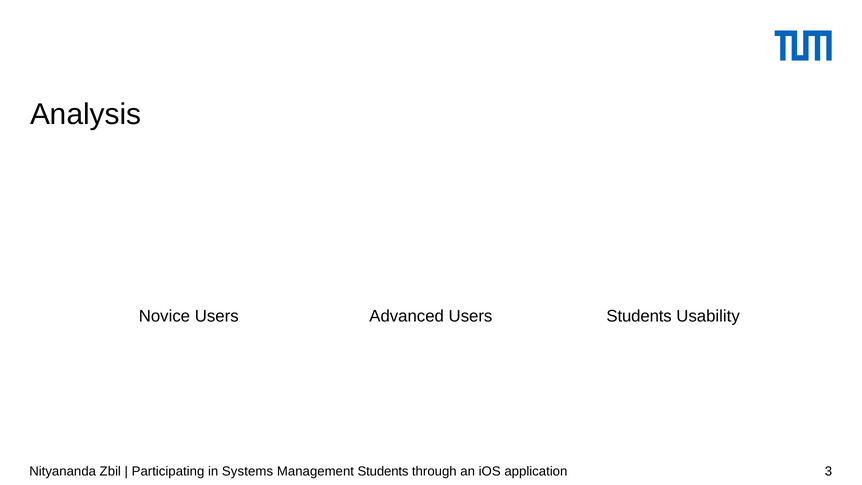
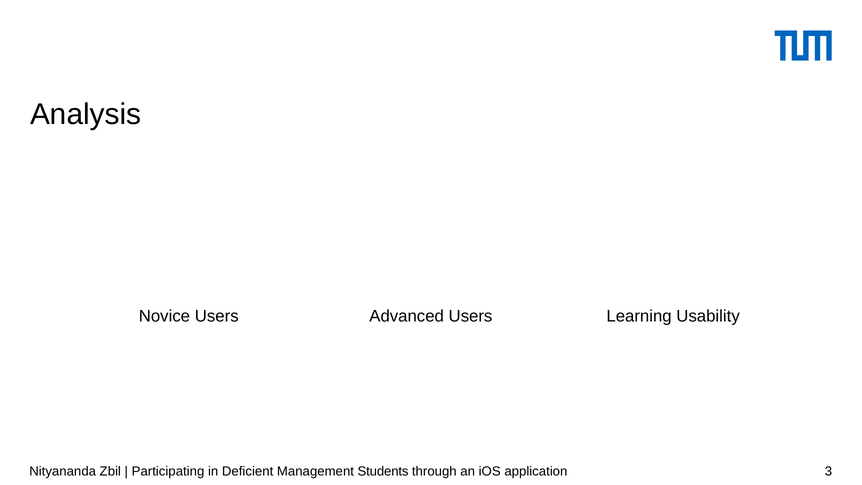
Students: Students -> Learning (639, 316)
Systems: Systems -> Deficient (248, 471)
